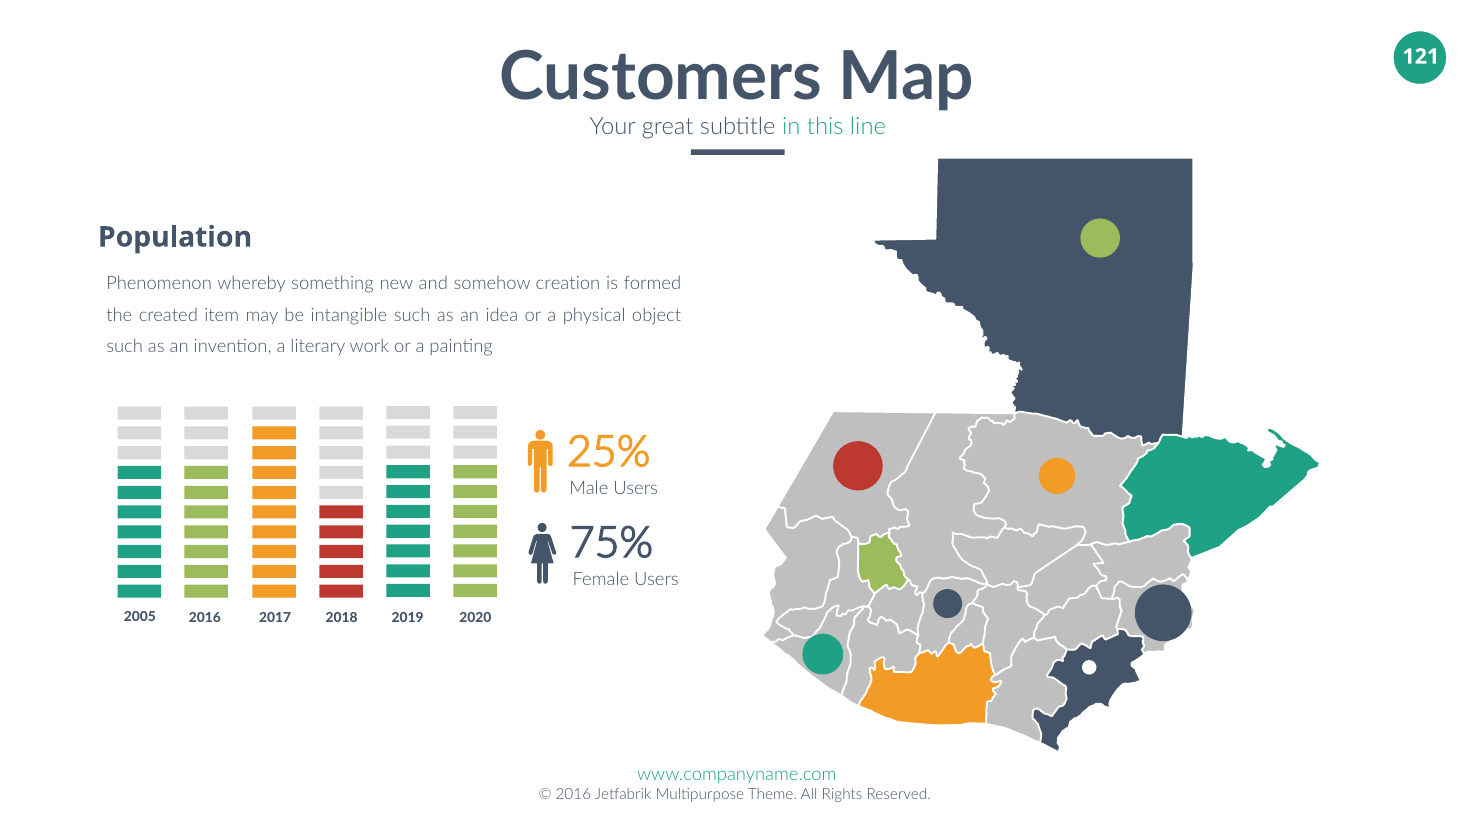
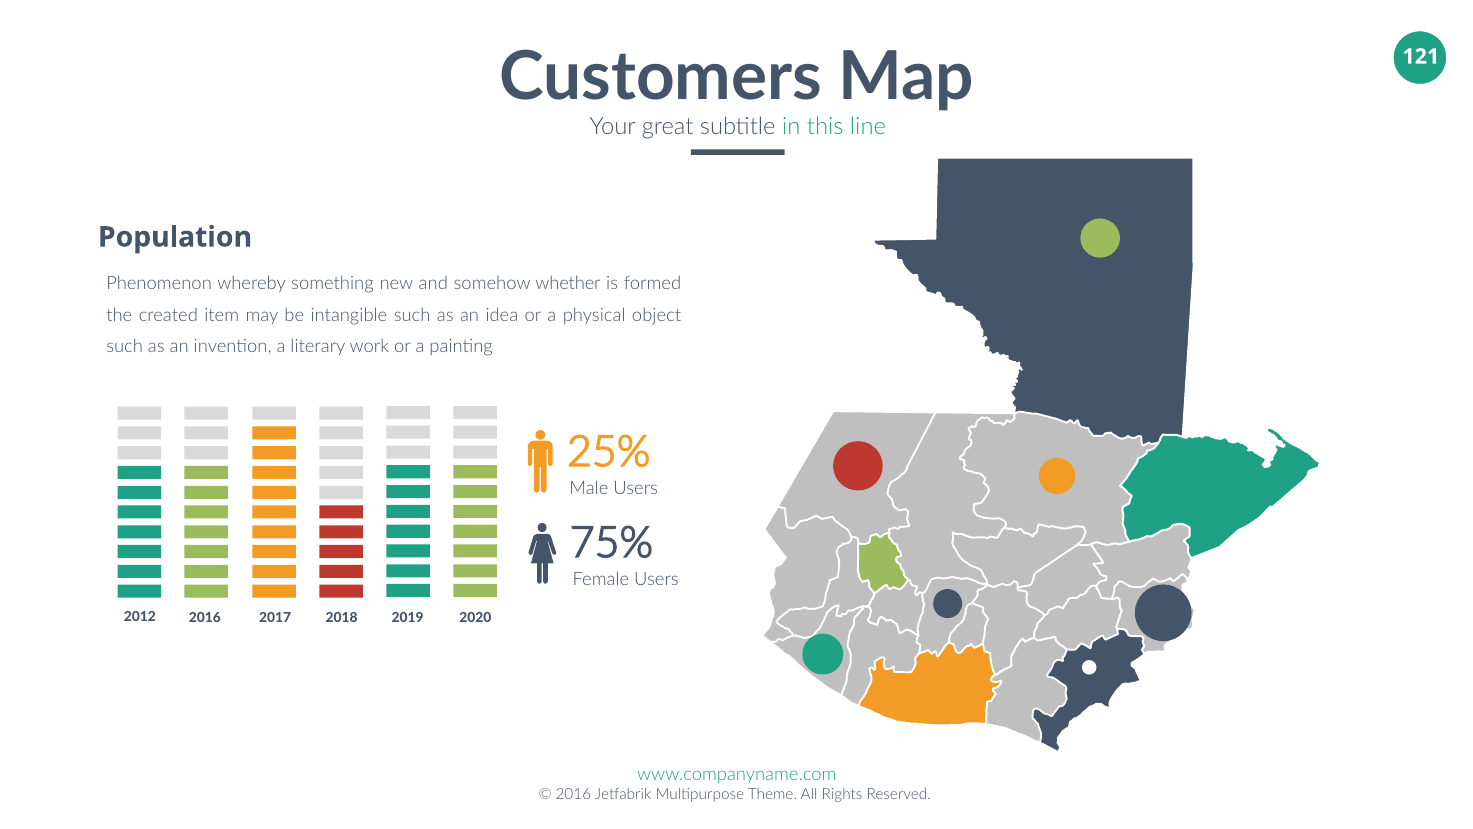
creation: creation -> whether (568, 284)
2005: 2005 -> 2012 (140, 617)
